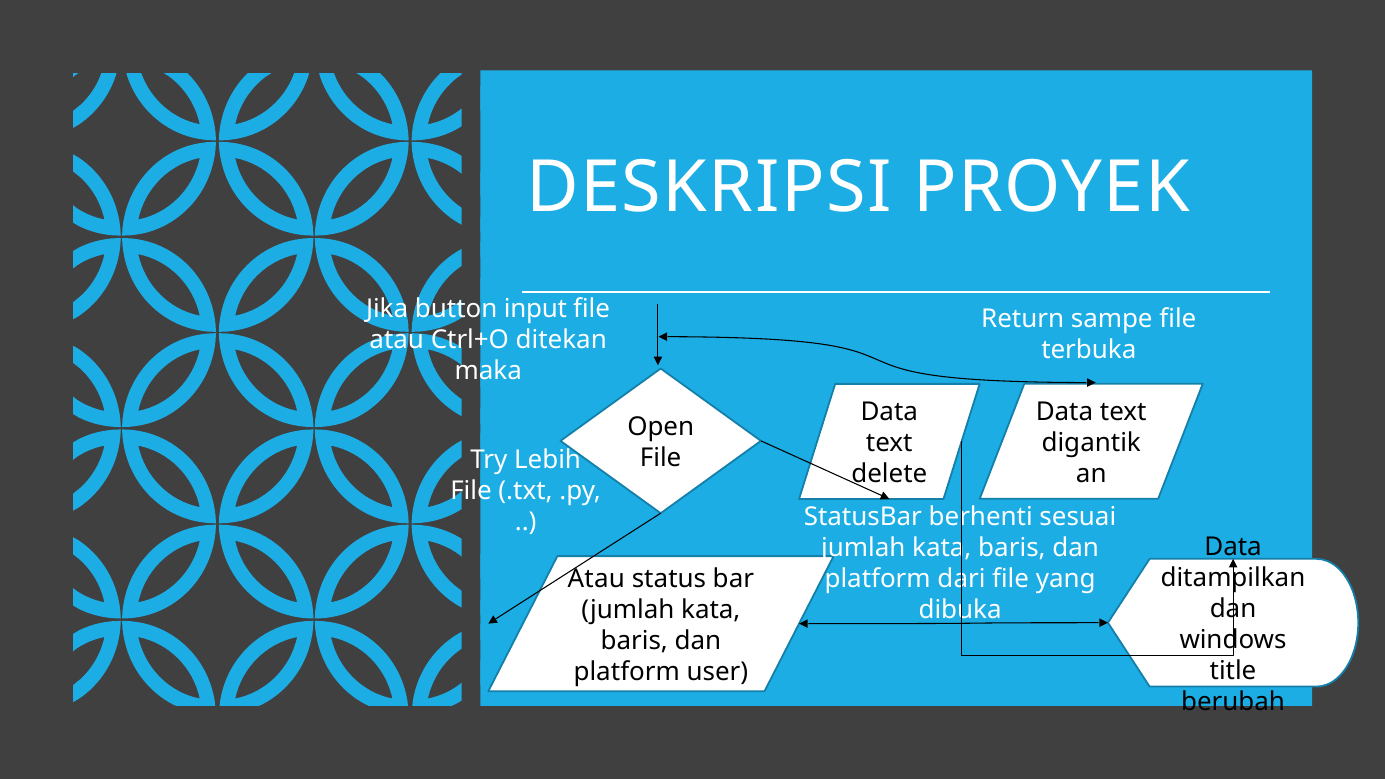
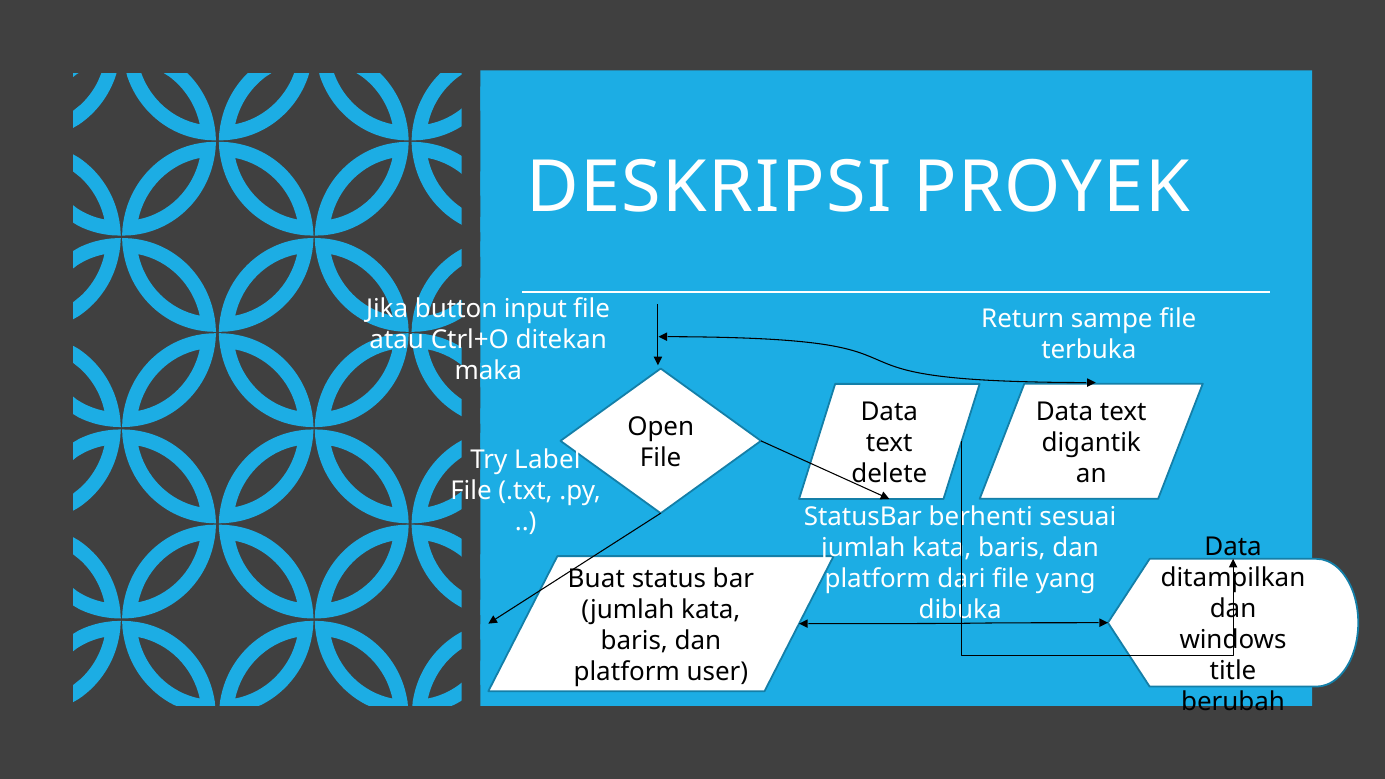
Lebih: Lebih -> Label (547, 459)
Atau: Atau -> Buat (596, 579)
